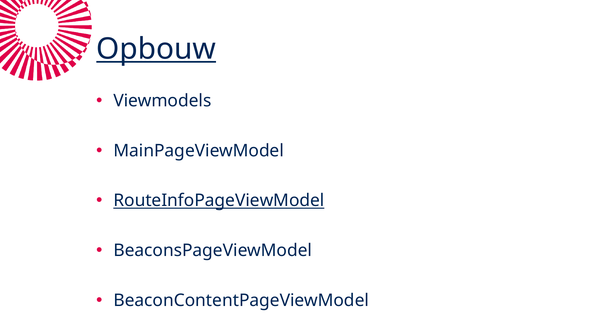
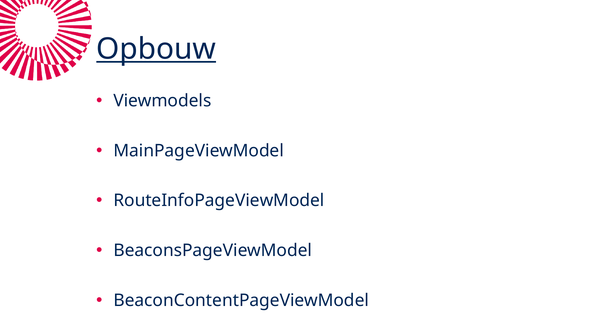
RouteInfoPageViewModel underline: present -> none (219, 201)
